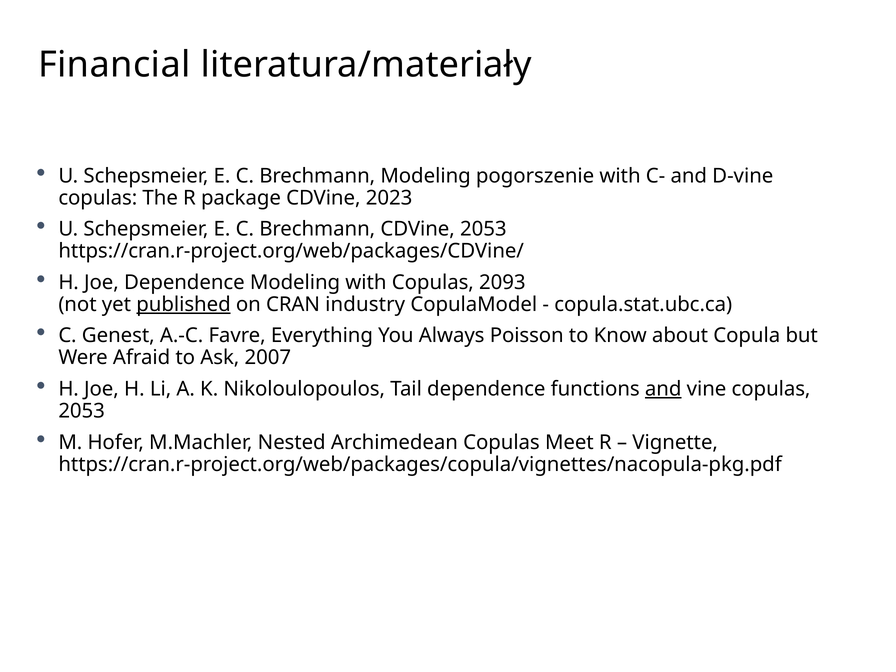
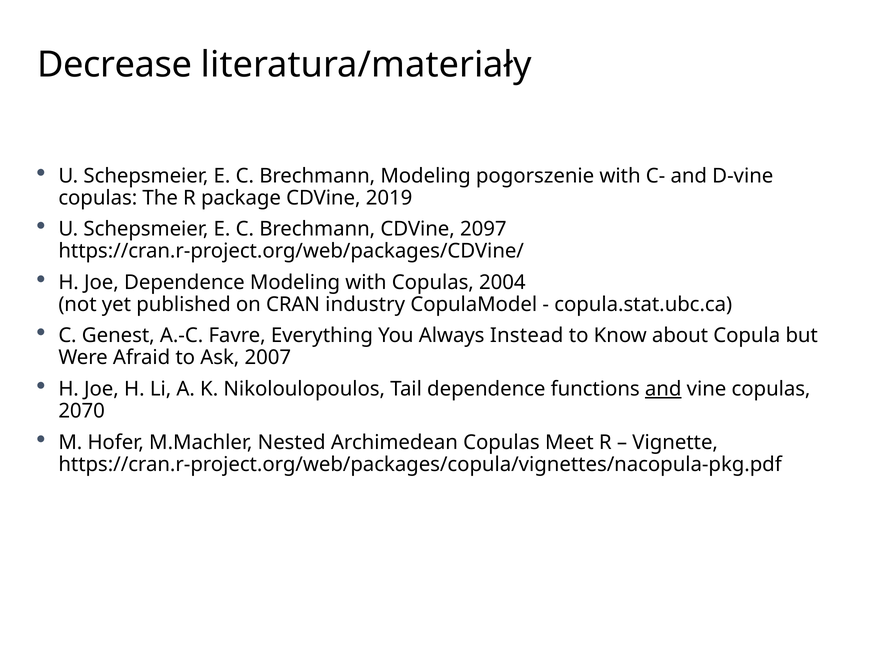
Financial: Financial -> Decrease (115, 65)
2023: 2023 -> 2019 (389, 198)
CDVine 2053: 2053 -> 2097 (483, 229)
2093: 2093 -> 2004 (502, 282)
published underline: present -> none (184, 304)
Poisson: Poisson -> Instead (527, 336)
2053: 2053 -> 2070 (82, 411)
